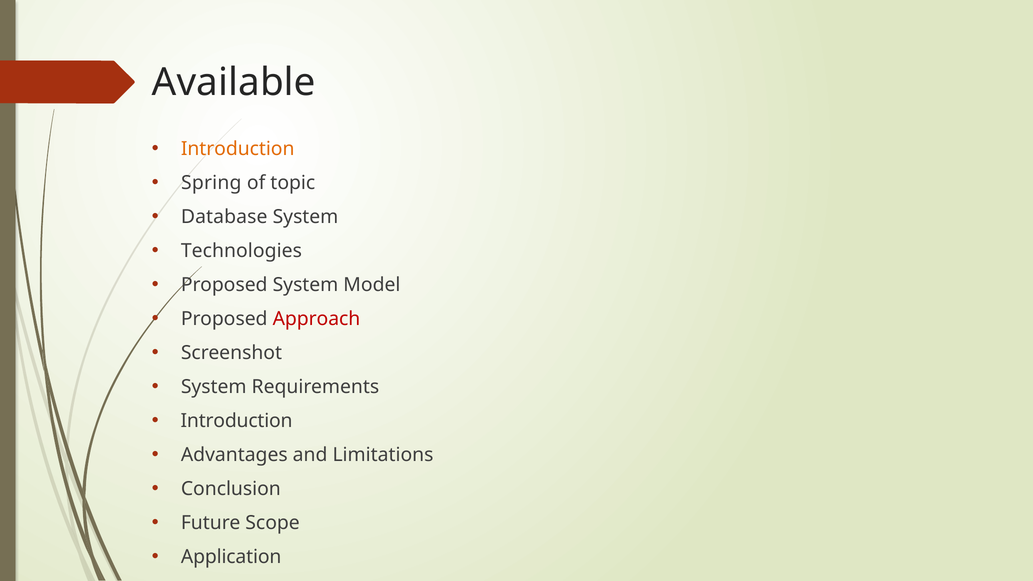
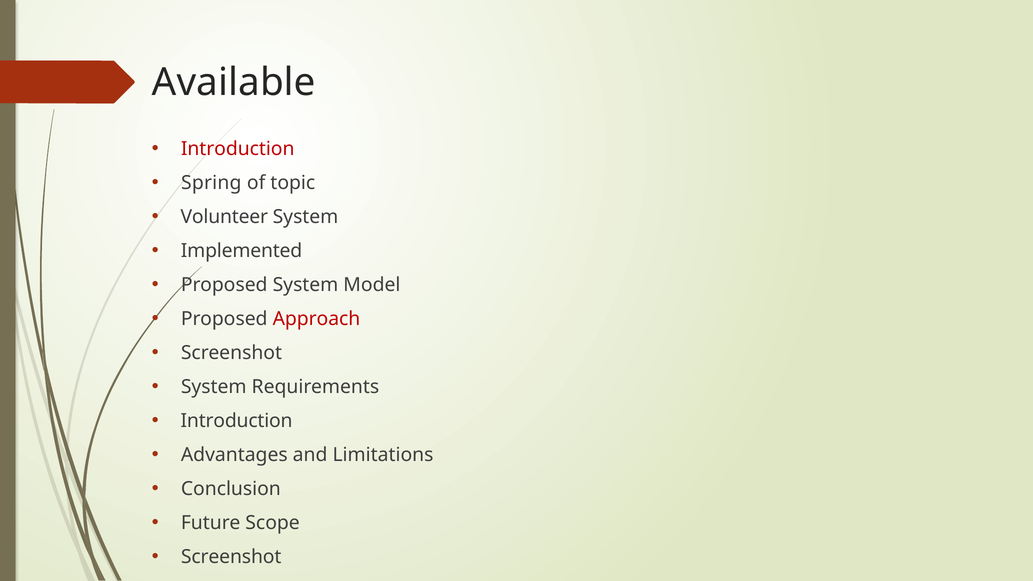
Introduction colour: orange -> red (238, 149)
Database: Database -> Volunteer (224, 217)
Technologies: Technologies -> Implemented (242, 251)
Application: Application -> Screenshot (231, 557)
